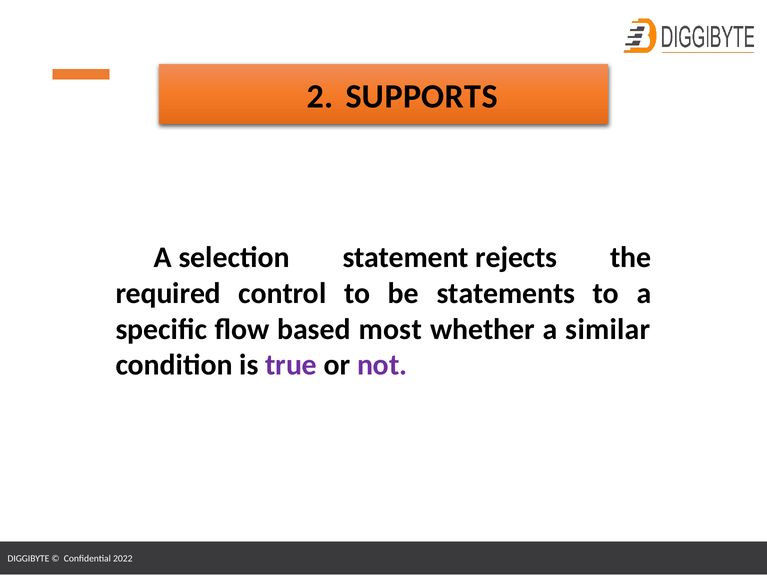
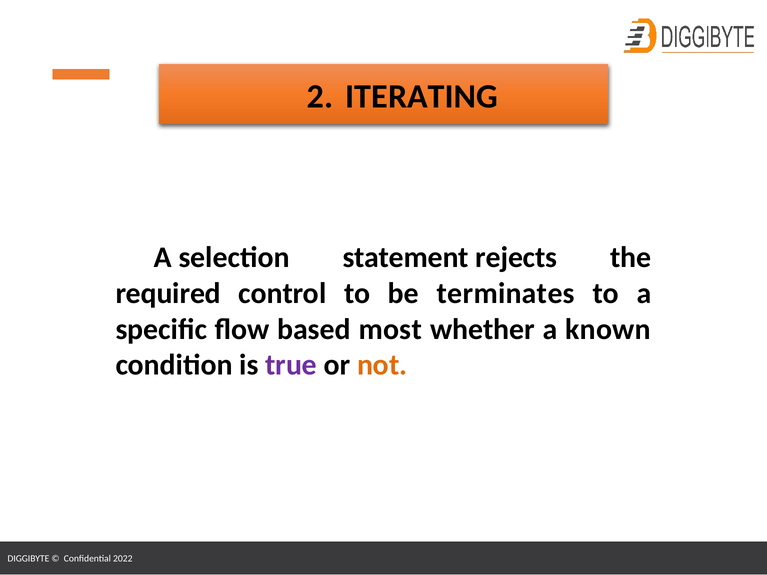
SUPPORTS: SUPPORTS -> ITERATING (422, 96)
statements: statements -> terminates (506, 294)
similar: similar -> known (608, 329)
not colour: purple -> orange (382, 365)
